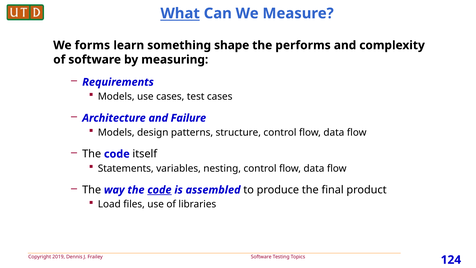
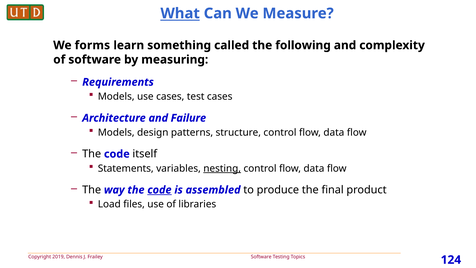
shape: shape -> called (232, 45)
performs: performs -> following (303, 45)
nesting underline: none -> present (222, 168)
